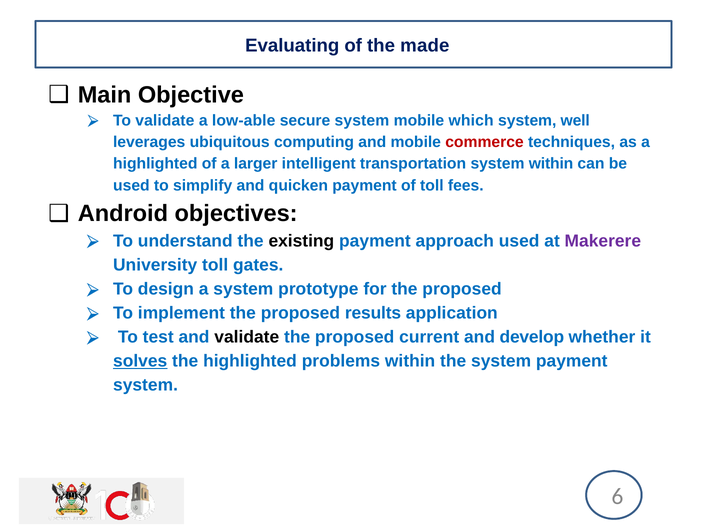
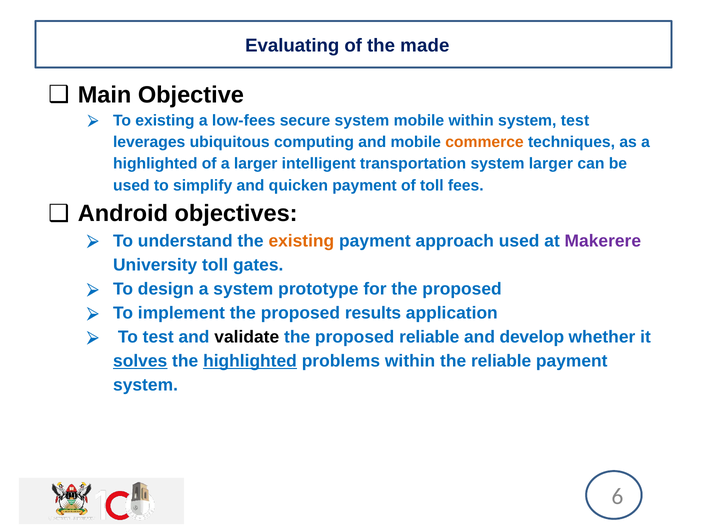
To validate: validate -> existing (165, 121)
low-able: low-able -> low-fees (244, 121)
mobile which: which -> within (471, 121)
system well: well -> test (575, 121)
commerce colour: red -> orange (485, 142)
system within: within -> larger (551, 164)
existing colour: black -> orange (301, 241)
proposed current: current -> reliable (429, 337)
highlighted underline: none -> present (250, 361)
the system: system -> reliable (501, 361)
